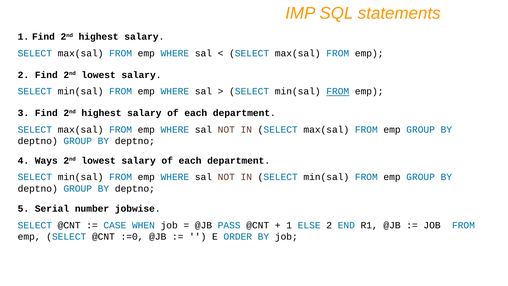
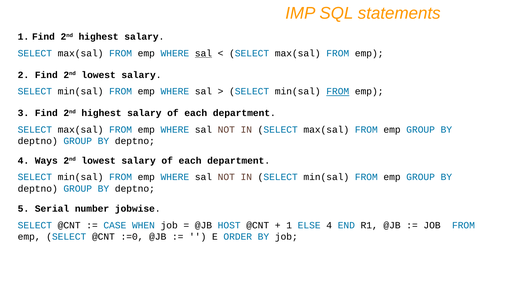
sal underline: none -> present (203, 53)
PASS: PASS -> HOST (229, 225)
ELSE 2: 2 -> 4 (329, 225)
